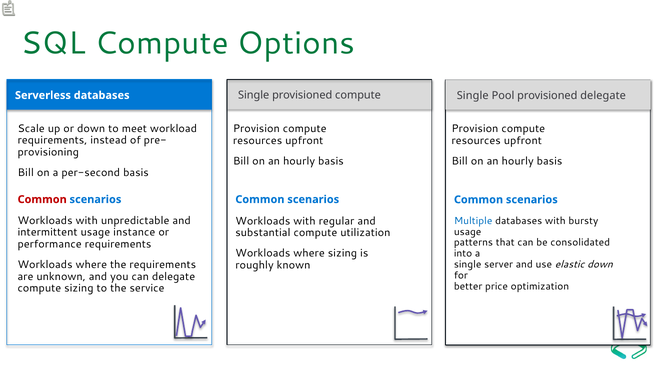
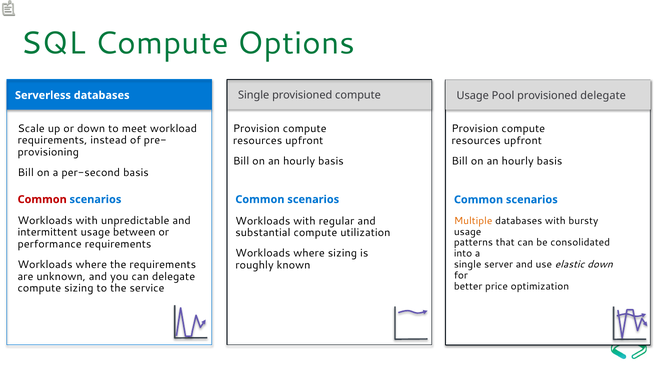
Single: Single -> Usage (473, 96)
Multiple colour: blue -> orange (473, 221)
instance: instance -> between (134, 233)
